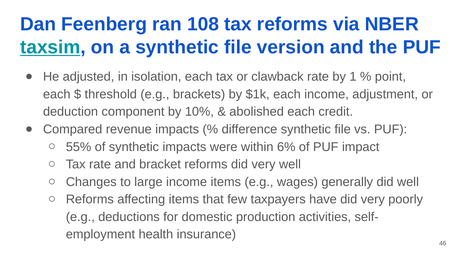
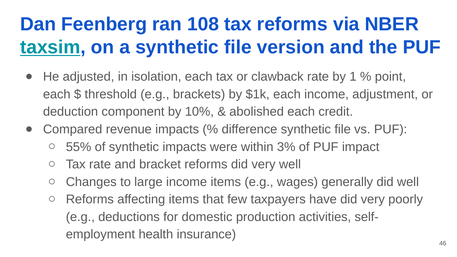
6%: 6% -> 3% (286, 147)
